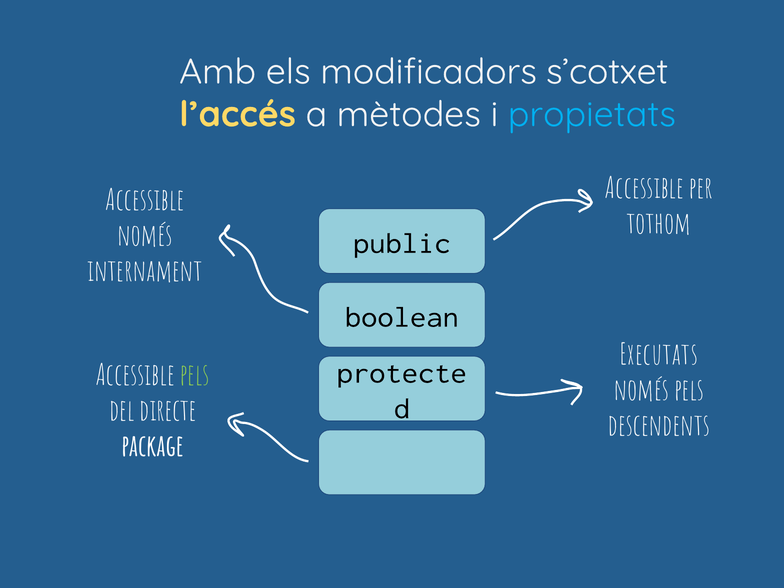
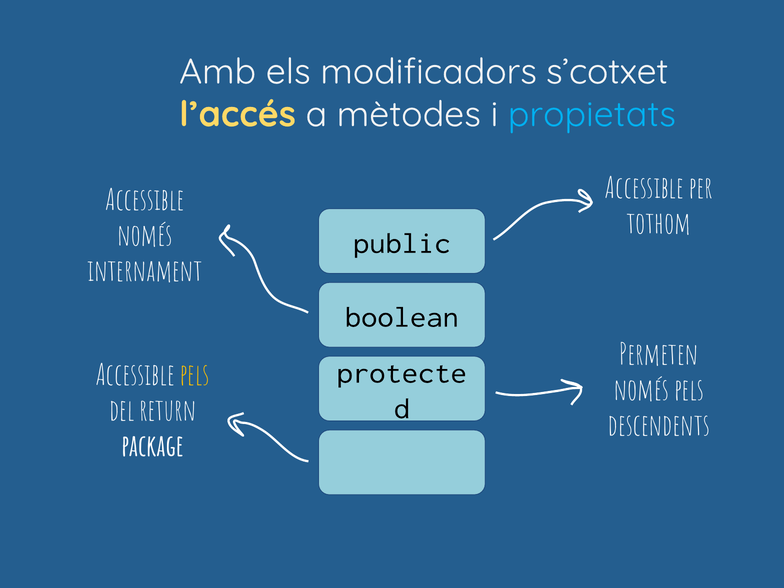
Executats: Executats -> Permeten (659, 355)
pels colour: light green -> yellow (195, 375)
directe: directe -> return (168, 411)
